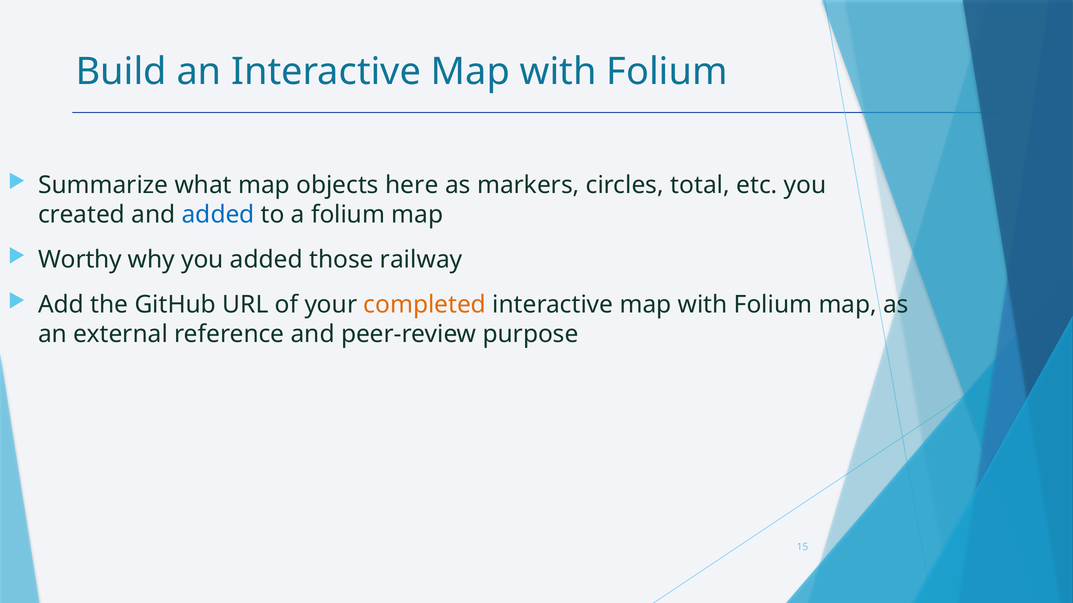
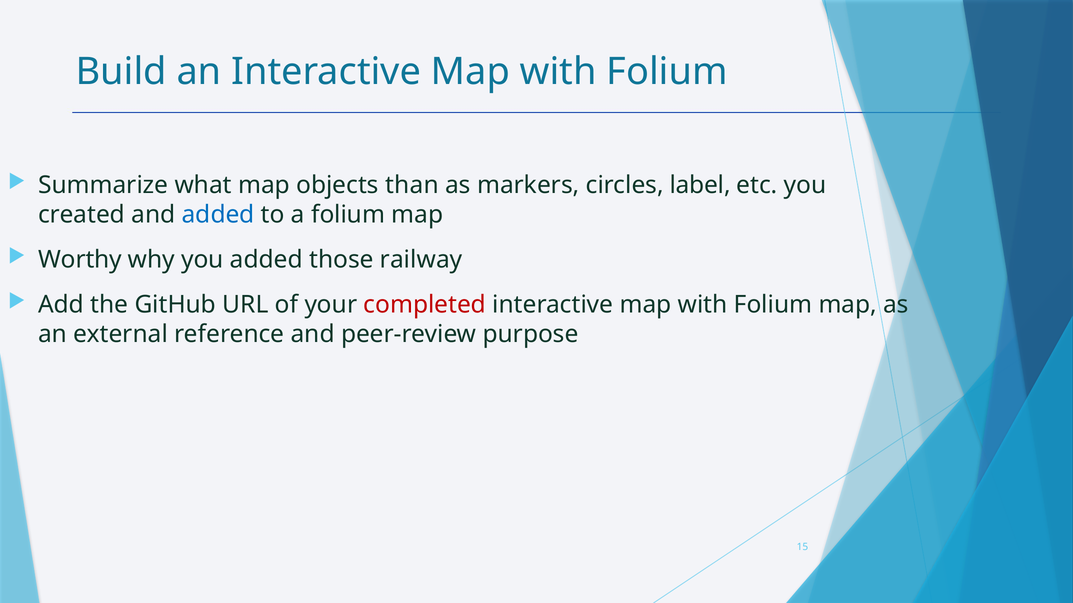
here: here -> than (412, 185)
total: total -> label (700, 185)
completed colour: orange -> red (425, 305)
